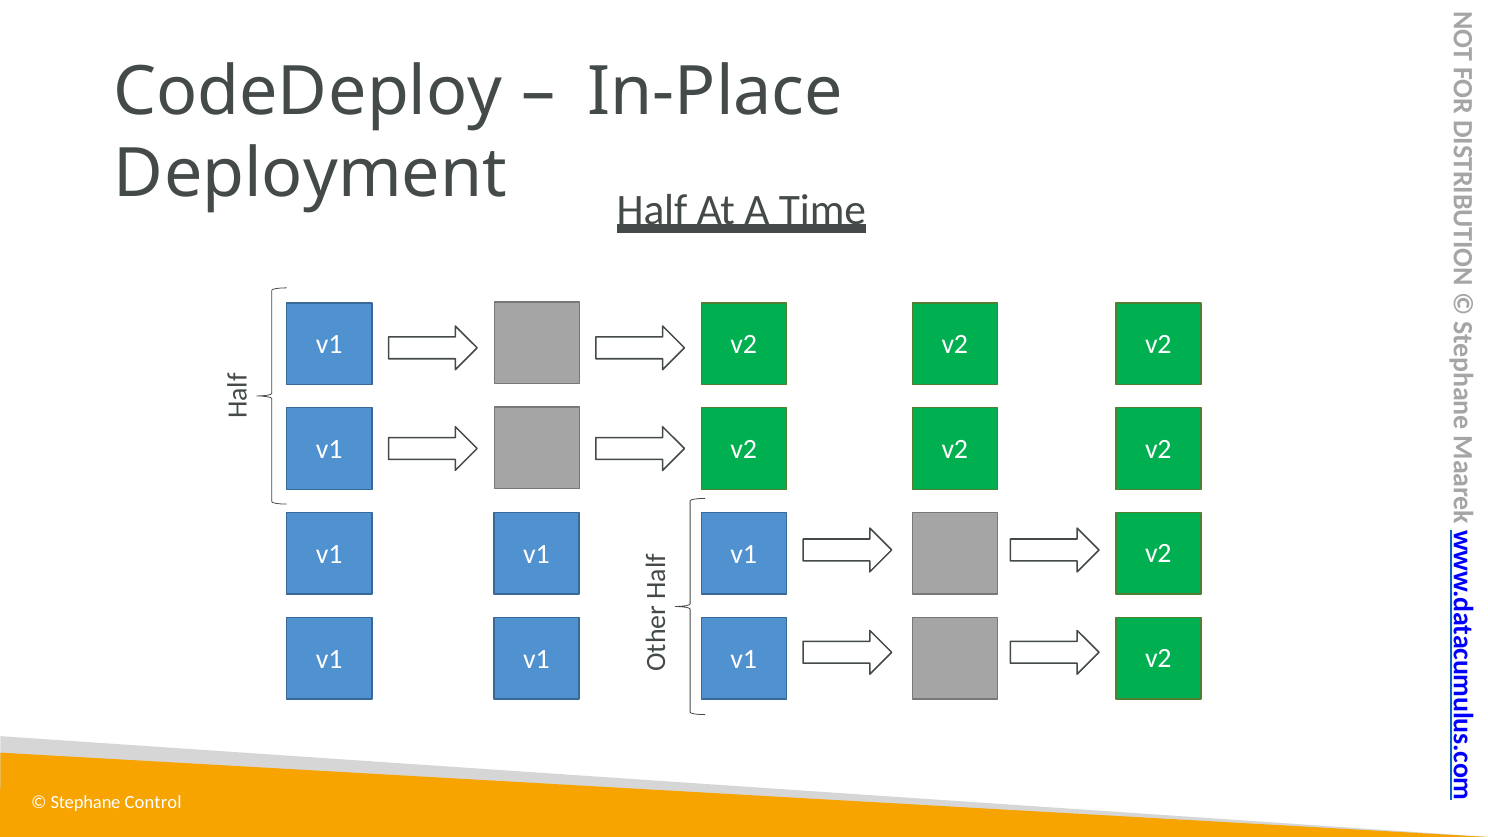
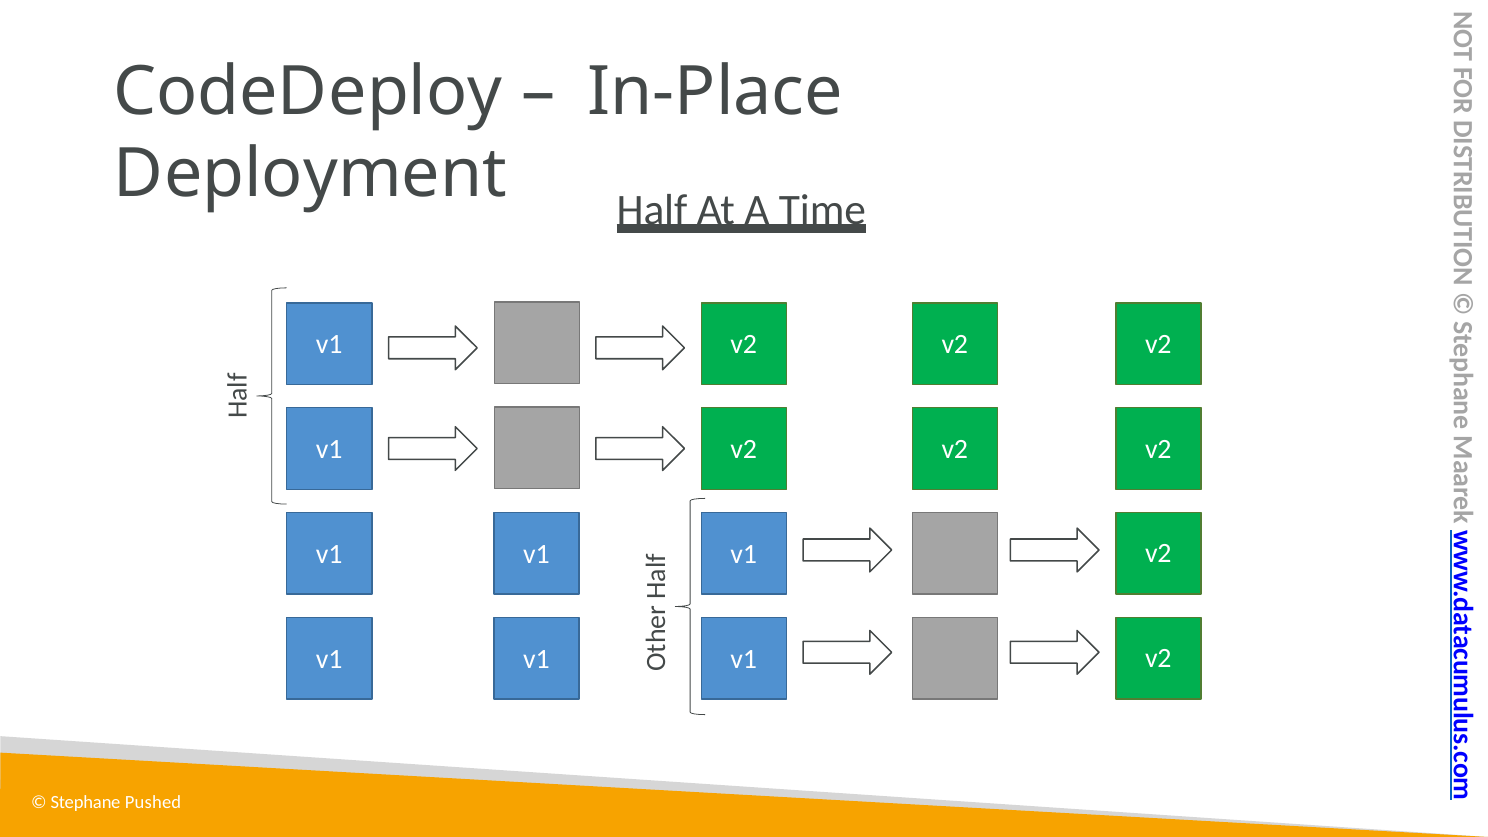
Control: Control -> Pushed (153, 803)
